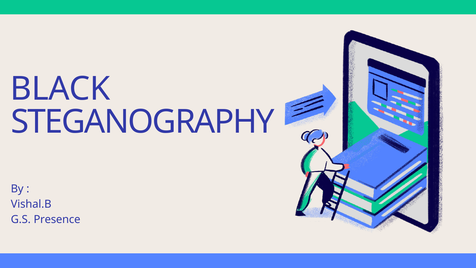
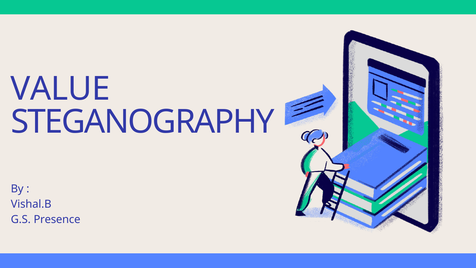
BLACK: BLACK -> VALUE (60, 89)
